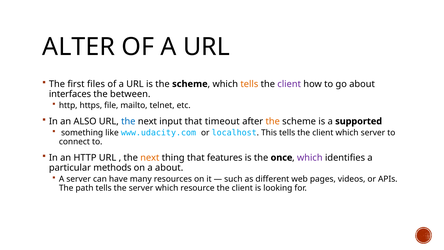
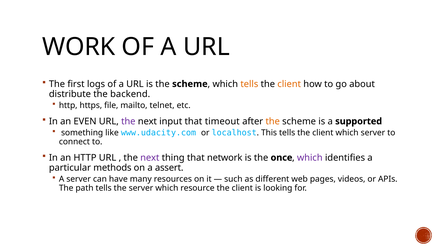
ALTER: ALTER -> WORK (79, 47)
files: files -> logs (96, 84)
client colour: purple -> orange (289, 84)
interfaces: interfaces -> distribute (70, 94)
between: between -> backend (130, 94)
ALSO: ALSO -> EVEN (85, 121)
the colour: blue -> purple (128, 121)
next colour: orange -> purple (150, 157)
features: features -> network (225, 157)
a about: about -> assert (169, 167)
